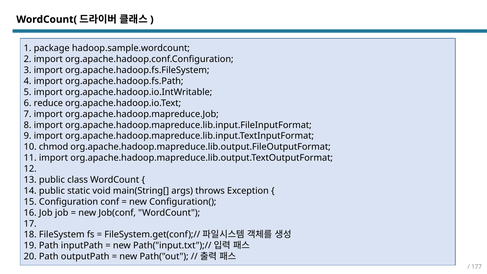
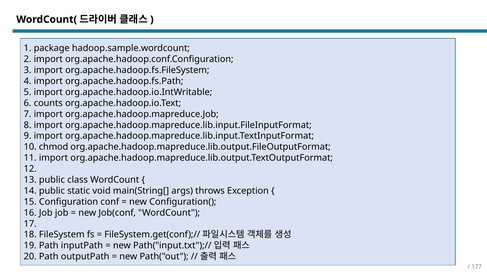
reduce: reduce -> counts (48, 103)
